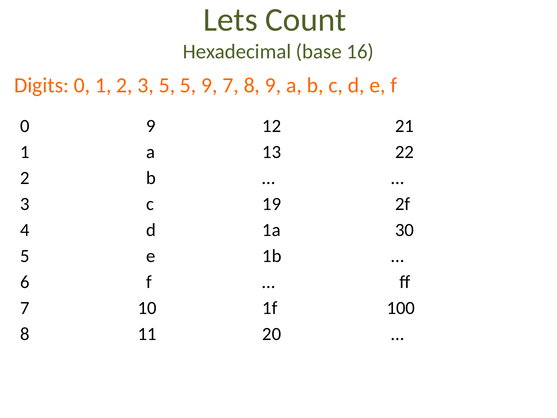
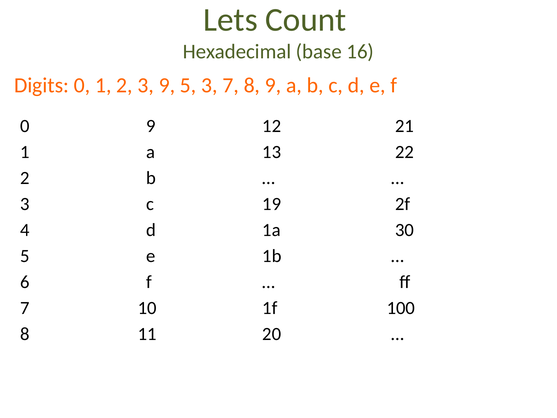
3 5: 5 -> 9 (167, 85)
5 9: 9 -> 3 (209, 85)
